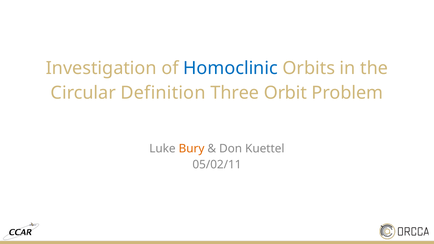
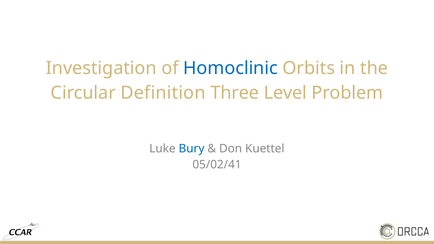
Orbit: Orbit -> Level (285, 93)
Bury colour: orange -> blue (192, 149)
05/02/11: 05/02/11 -> 05/02/41 (217, 165)
